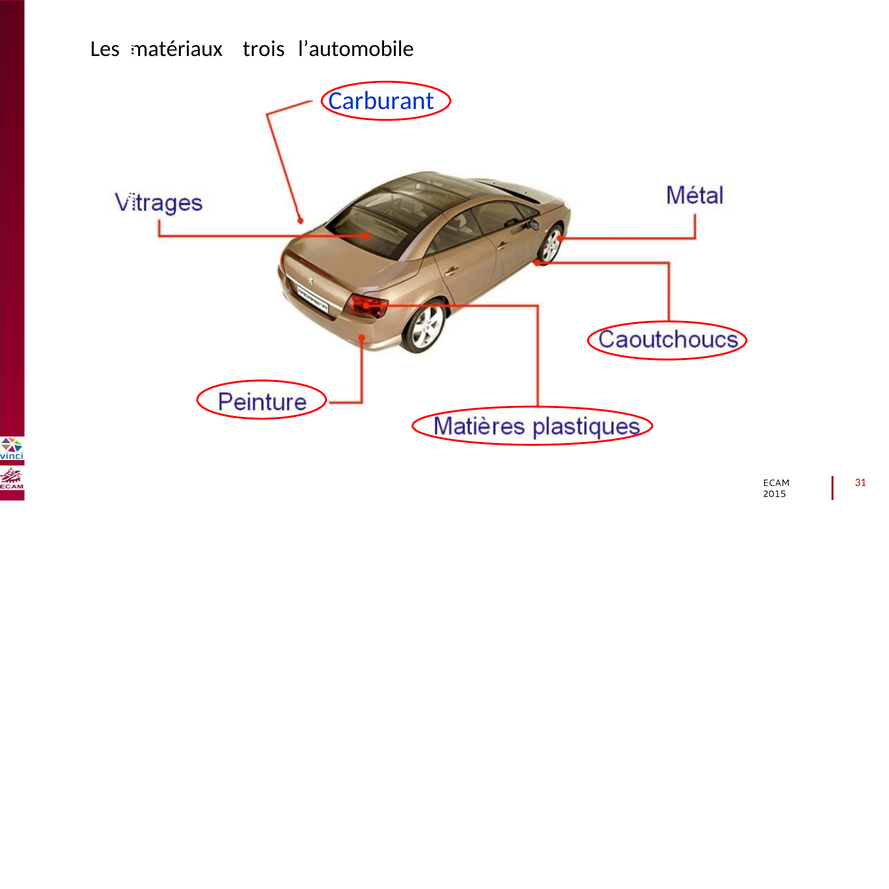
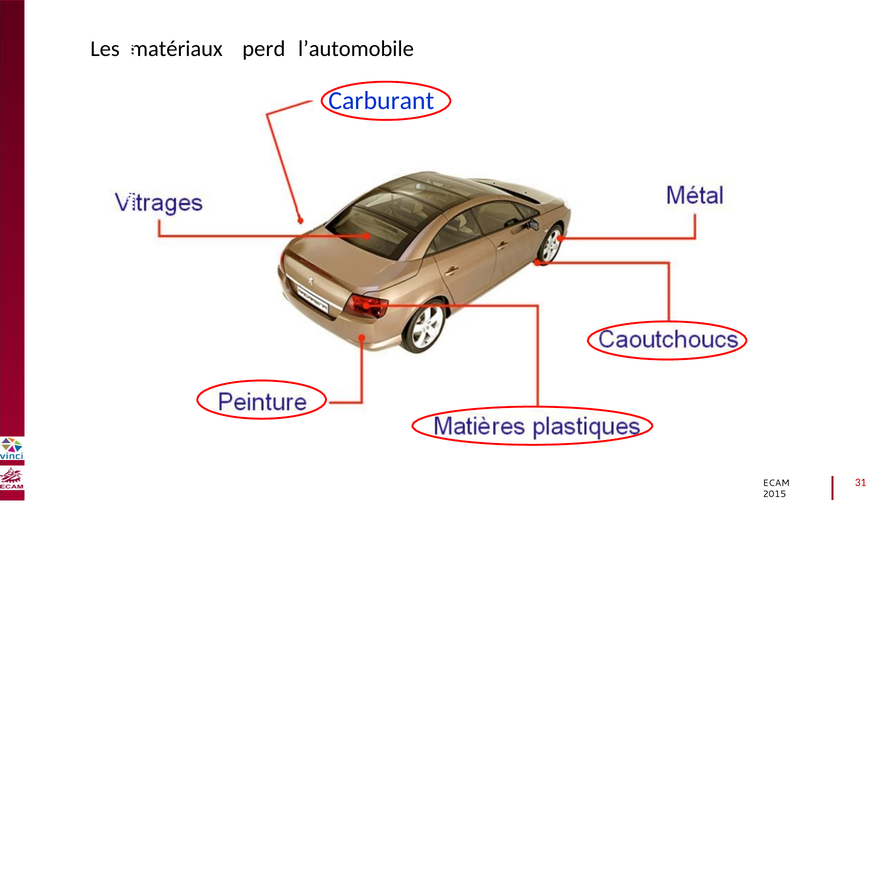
trois: trois -> perd (264, 49)
